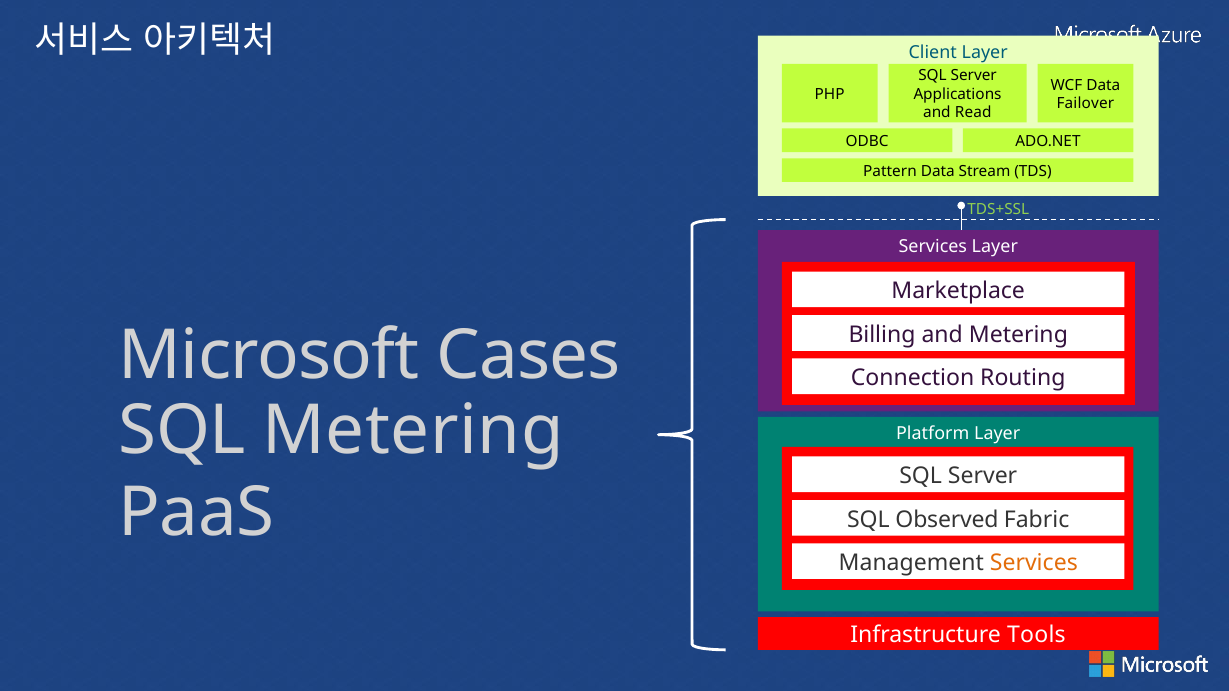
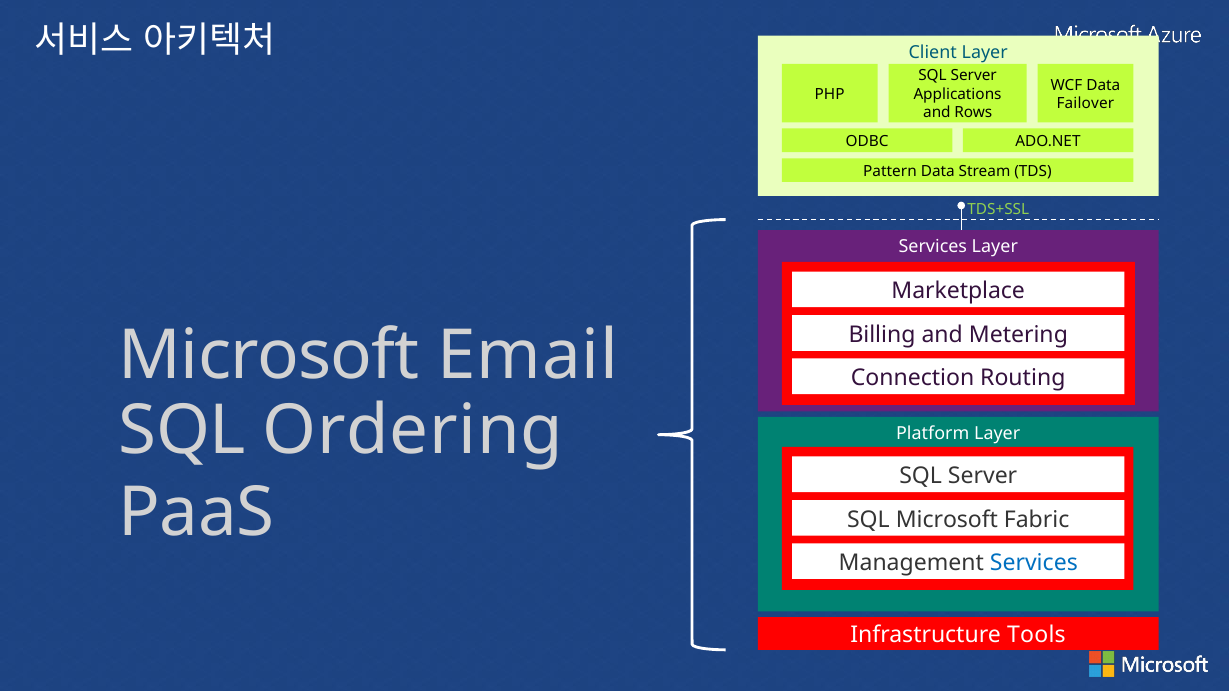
Read: Read -> Rows (973, 113)
Cases: Cases -> Email (528, 356)
SQL Metering: Metering -> Ordering (413, 431)
SQL Observed: Observed -> Microsoft (947, 520)
Services colour: orange -> blue (1034, 563)
